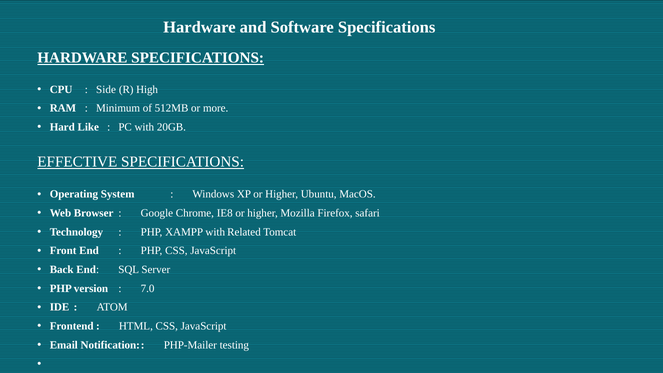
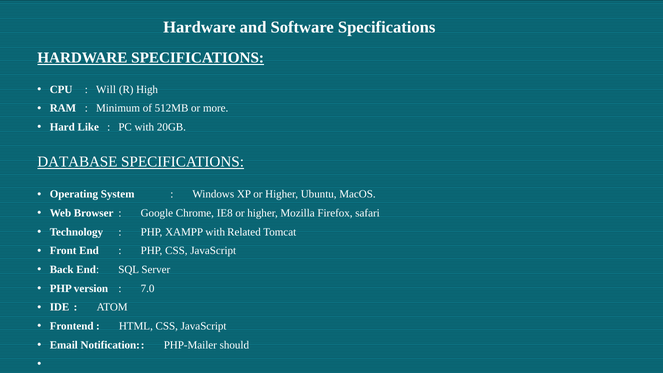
Side: Side -> Will (106, 89)
EFFECTIVE: EFFECTIVE -> DATABASE (77, 162)
testing: testing -> should (234, 345)
